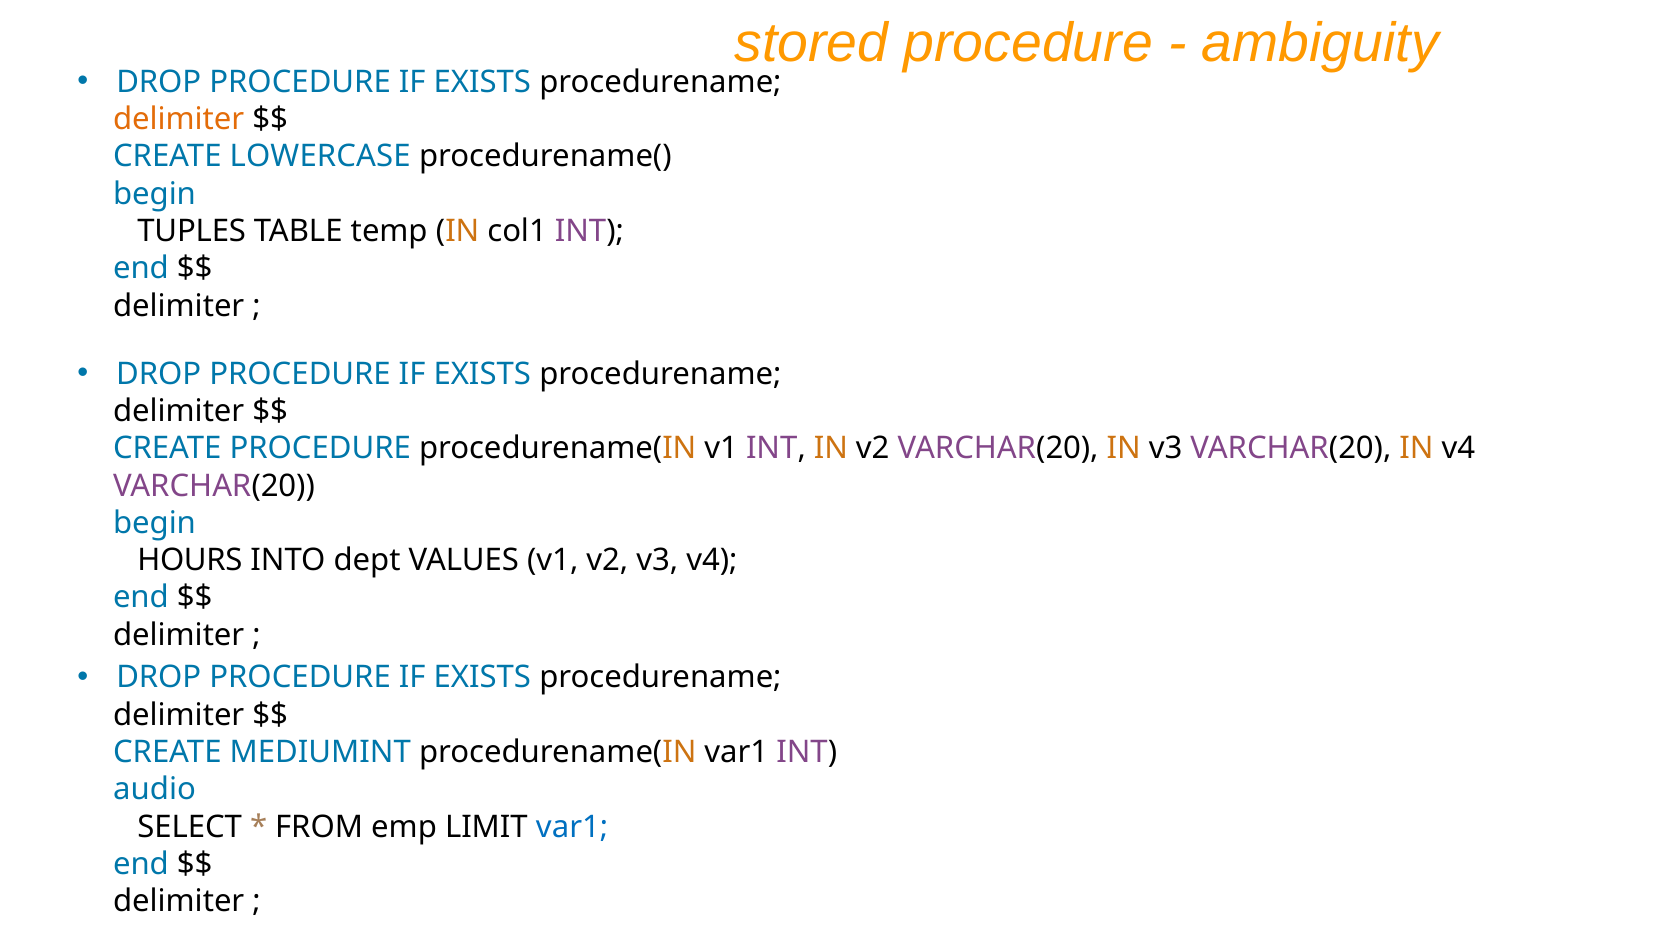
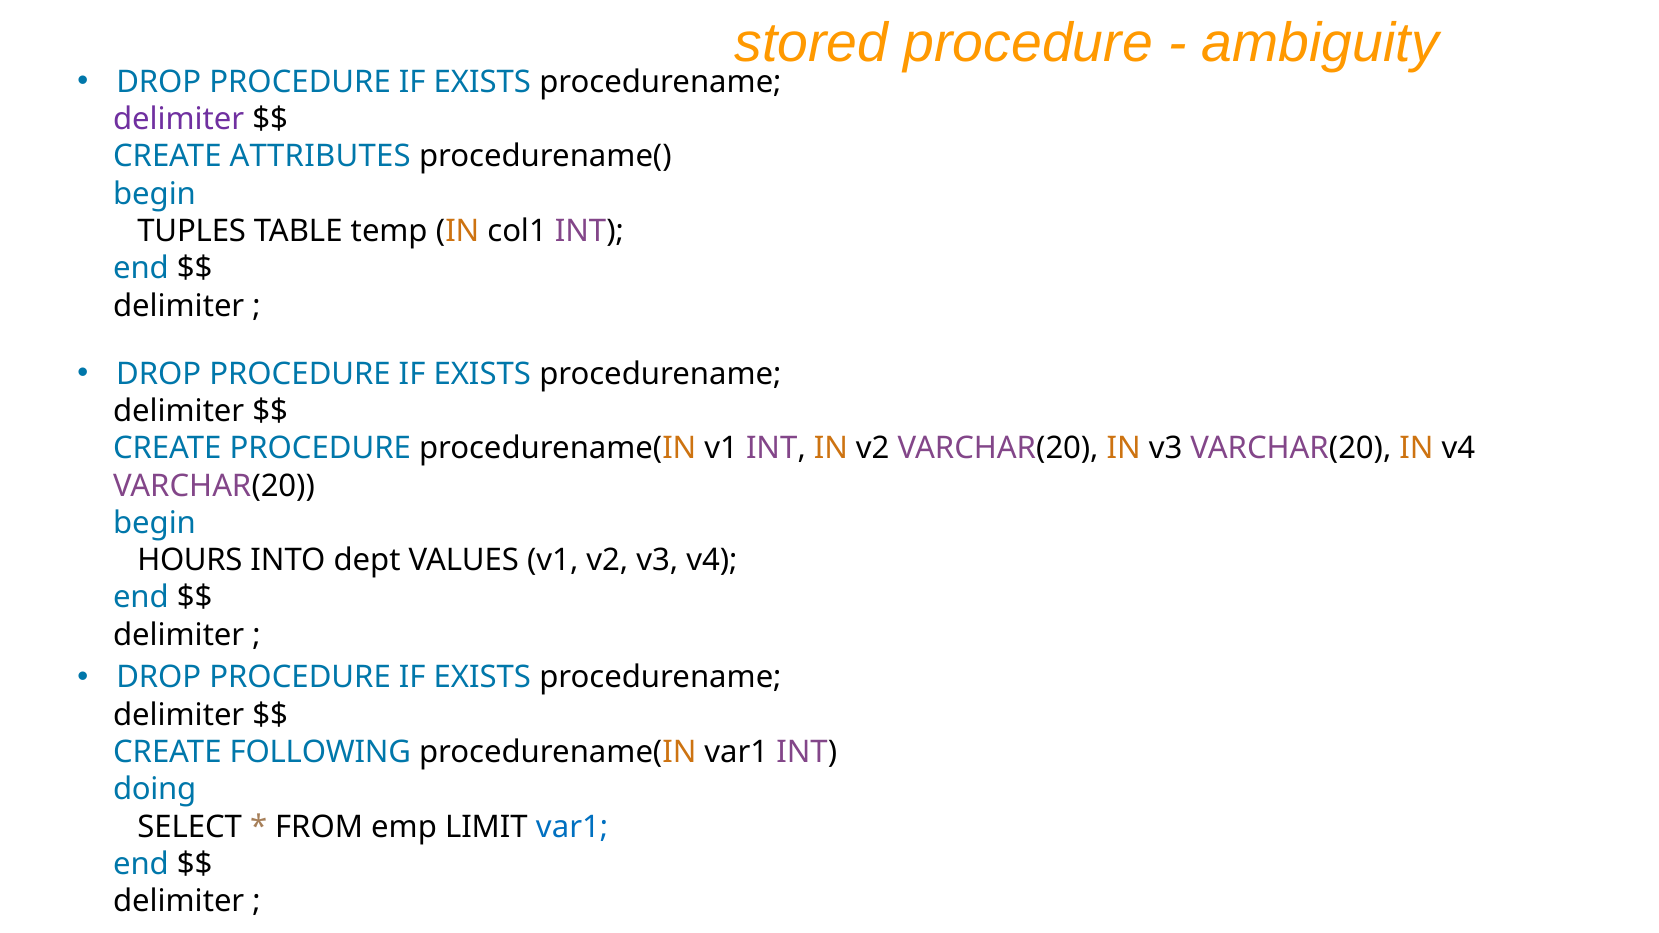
delimiter colour: orange -> purple (179, 119)
LOWERCASE: LOWERCASE -> ATTRIBUTES (320, 157)
MEDIUMINT: MEDIUMINT -> FOLLOWING (320, 752)
audio: audio -> doing (155, 790)
